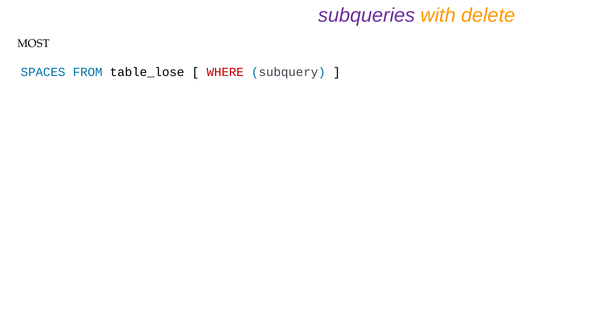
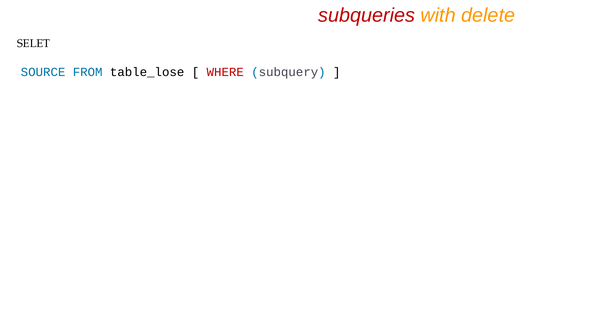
subqueries colour: purple -> red (367, 15)
MOST: MOST -> SELET (34, 43)
SPACES: SPACES -> SOURCE (43, 72)
